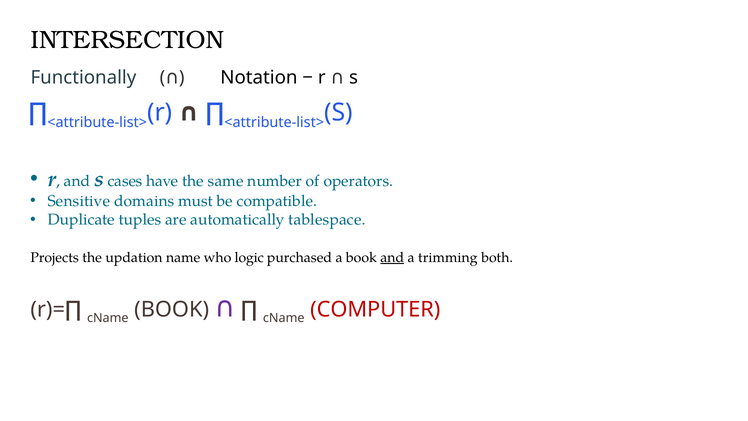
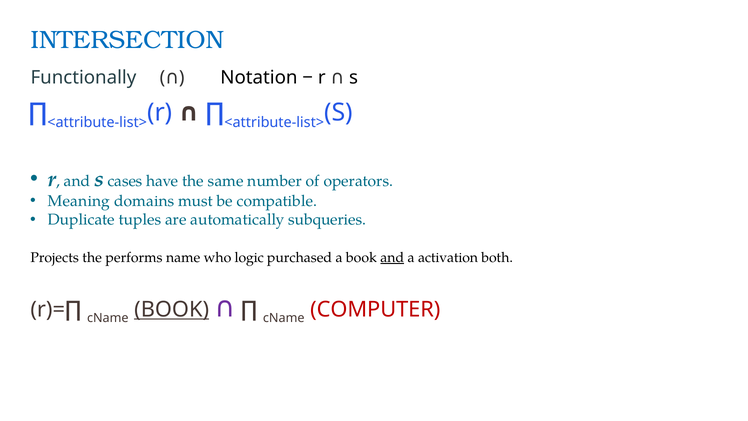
INTERSECTION colour: black -> blue (127, 40)
Sensitive: Sensitive -> Meaning (79, 201)
tablespace: tablespace -> subqueries (327, 220)
updation: updation -> performs (134, 257)
trimming: trimming -> activation (448, 257)
BOOK underline: none -> present (172, 309)
